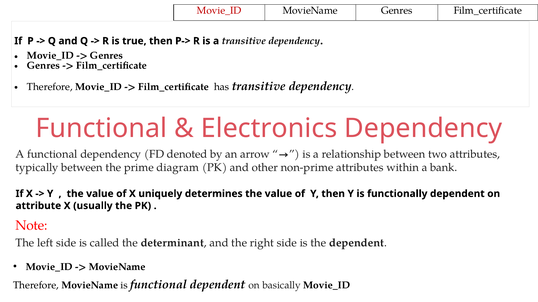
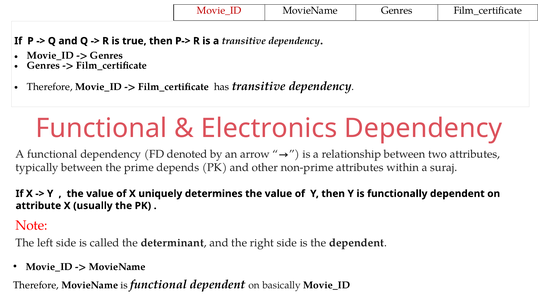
diagram: diagram -> depends (178, 168)
bank: bank -> suraj (444, 168)
